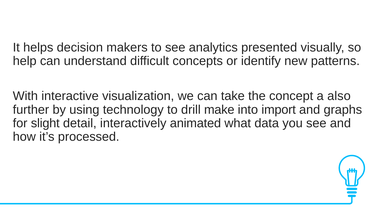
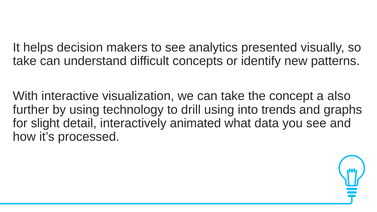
help: help -> take (25, 61)
drill make: make -> using (219, 110)
import: import -> trends (279, 110)
